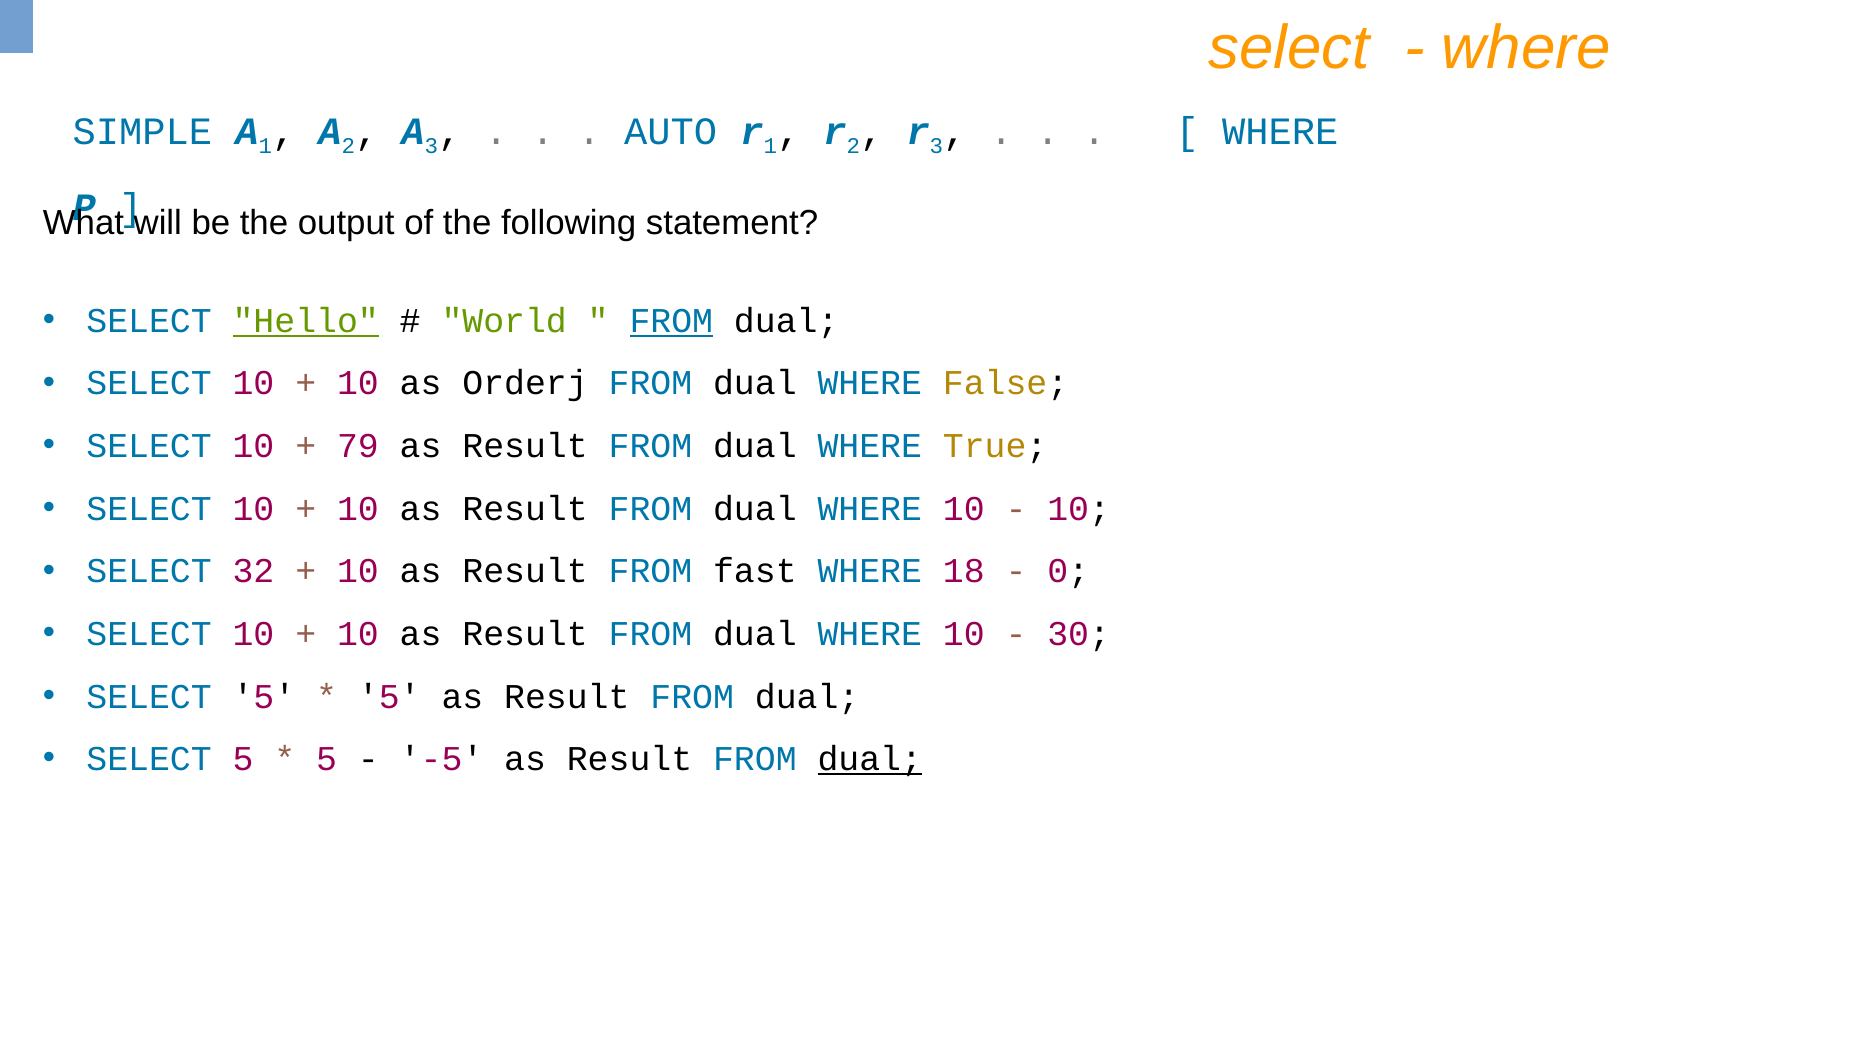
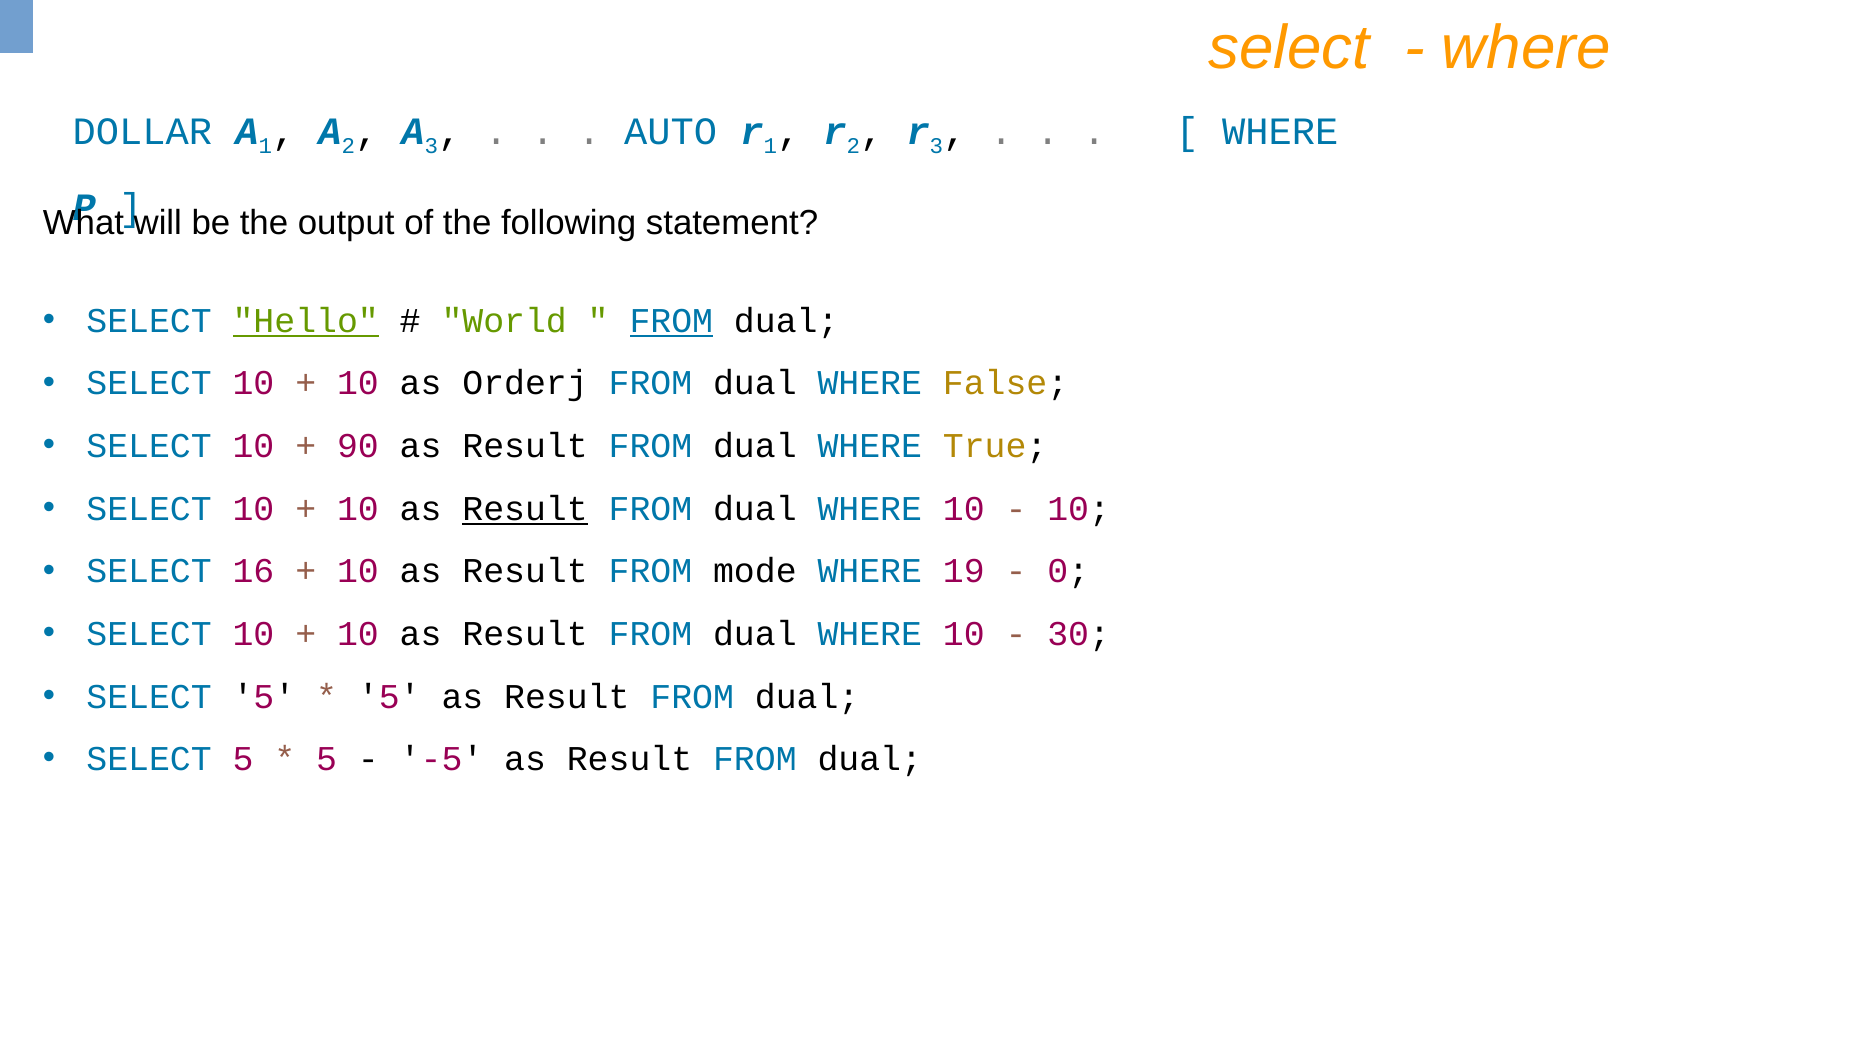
SIMPLE: SIMPLE -> DOLLAR (142, 131)
79: 79 -> 90 (358, 446)
Result underline: none -> present (525, 509)
32: 32 -> 16 (253, 572)
fast: fast -> mode (755, 572)
18: 18 -> 19 (964, 572)
dual underline: present -> none (870, 760)
